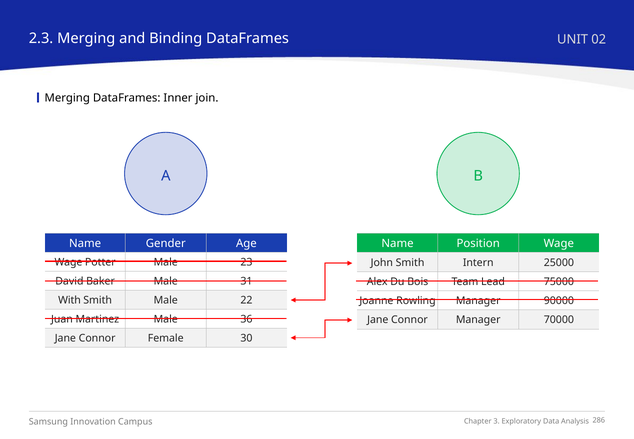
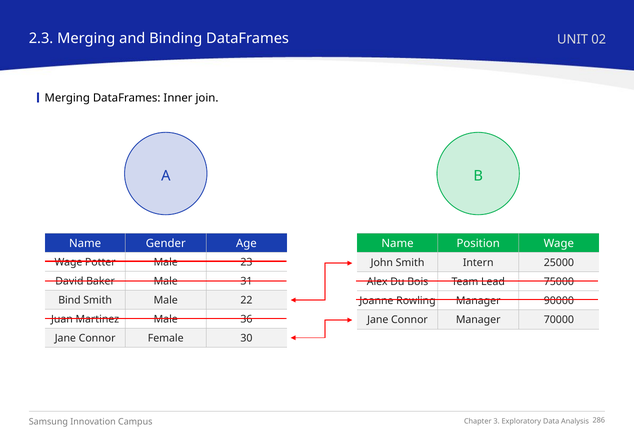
With: With -> Bind (69, 300)
